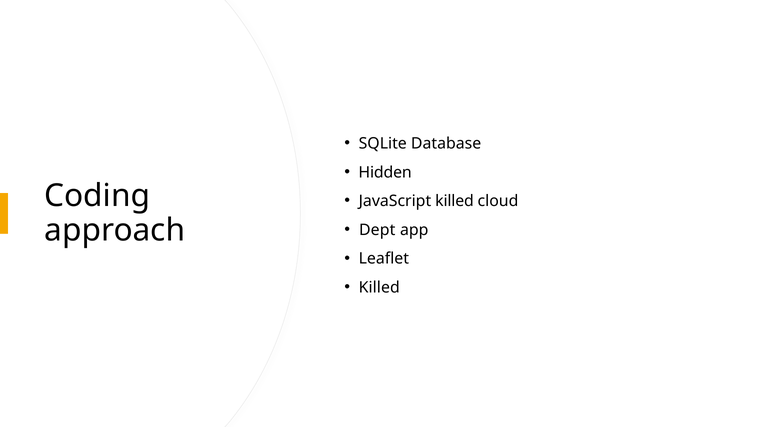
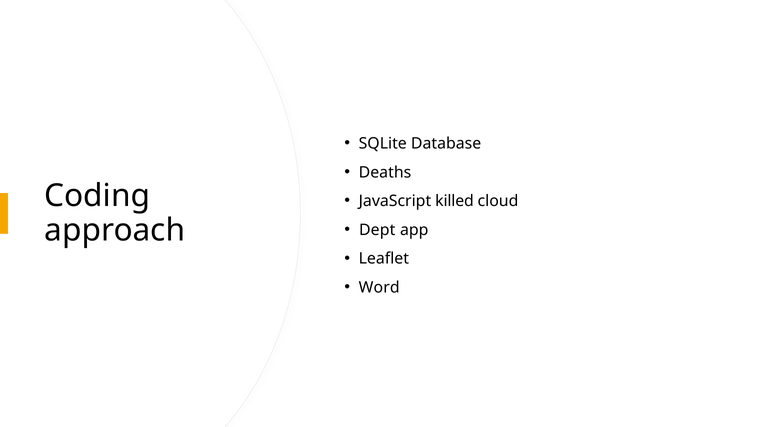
Hidden: Hidden -> Deaths (385, 173)
Killed: Killed -> Word (379, 288)
